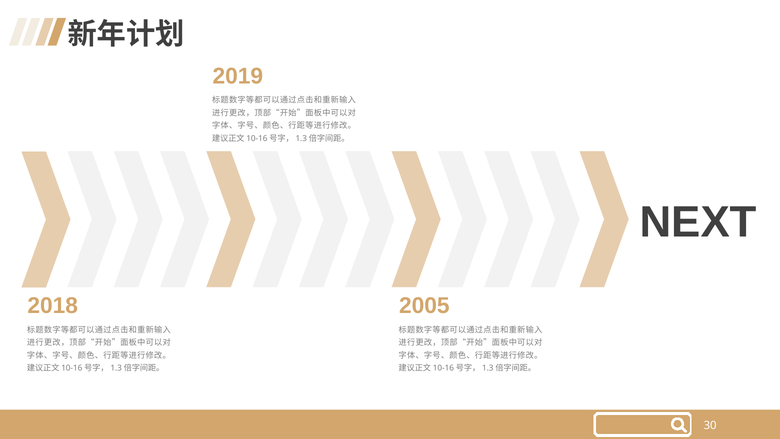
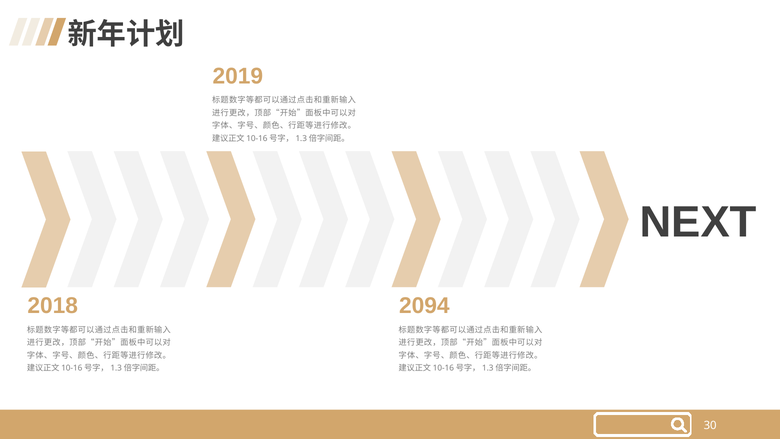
2005: 2005 -> 2094 (424, 306)
